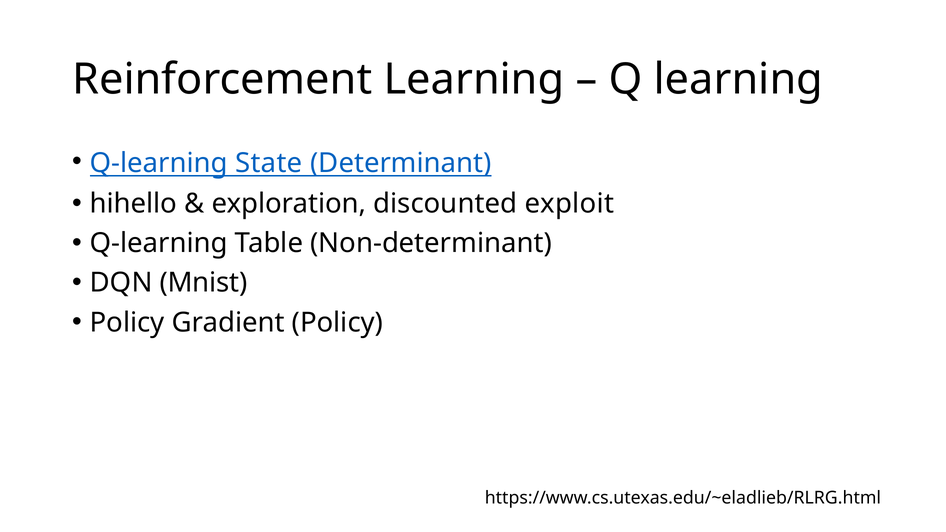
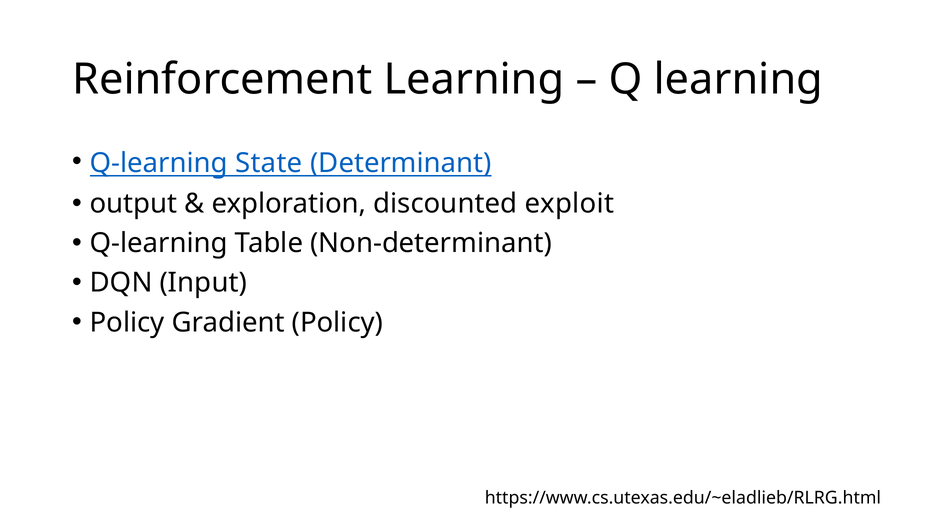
hihello: hihello -> output (134, 204)
Mnist: Mnist -> Input (203, 283)
